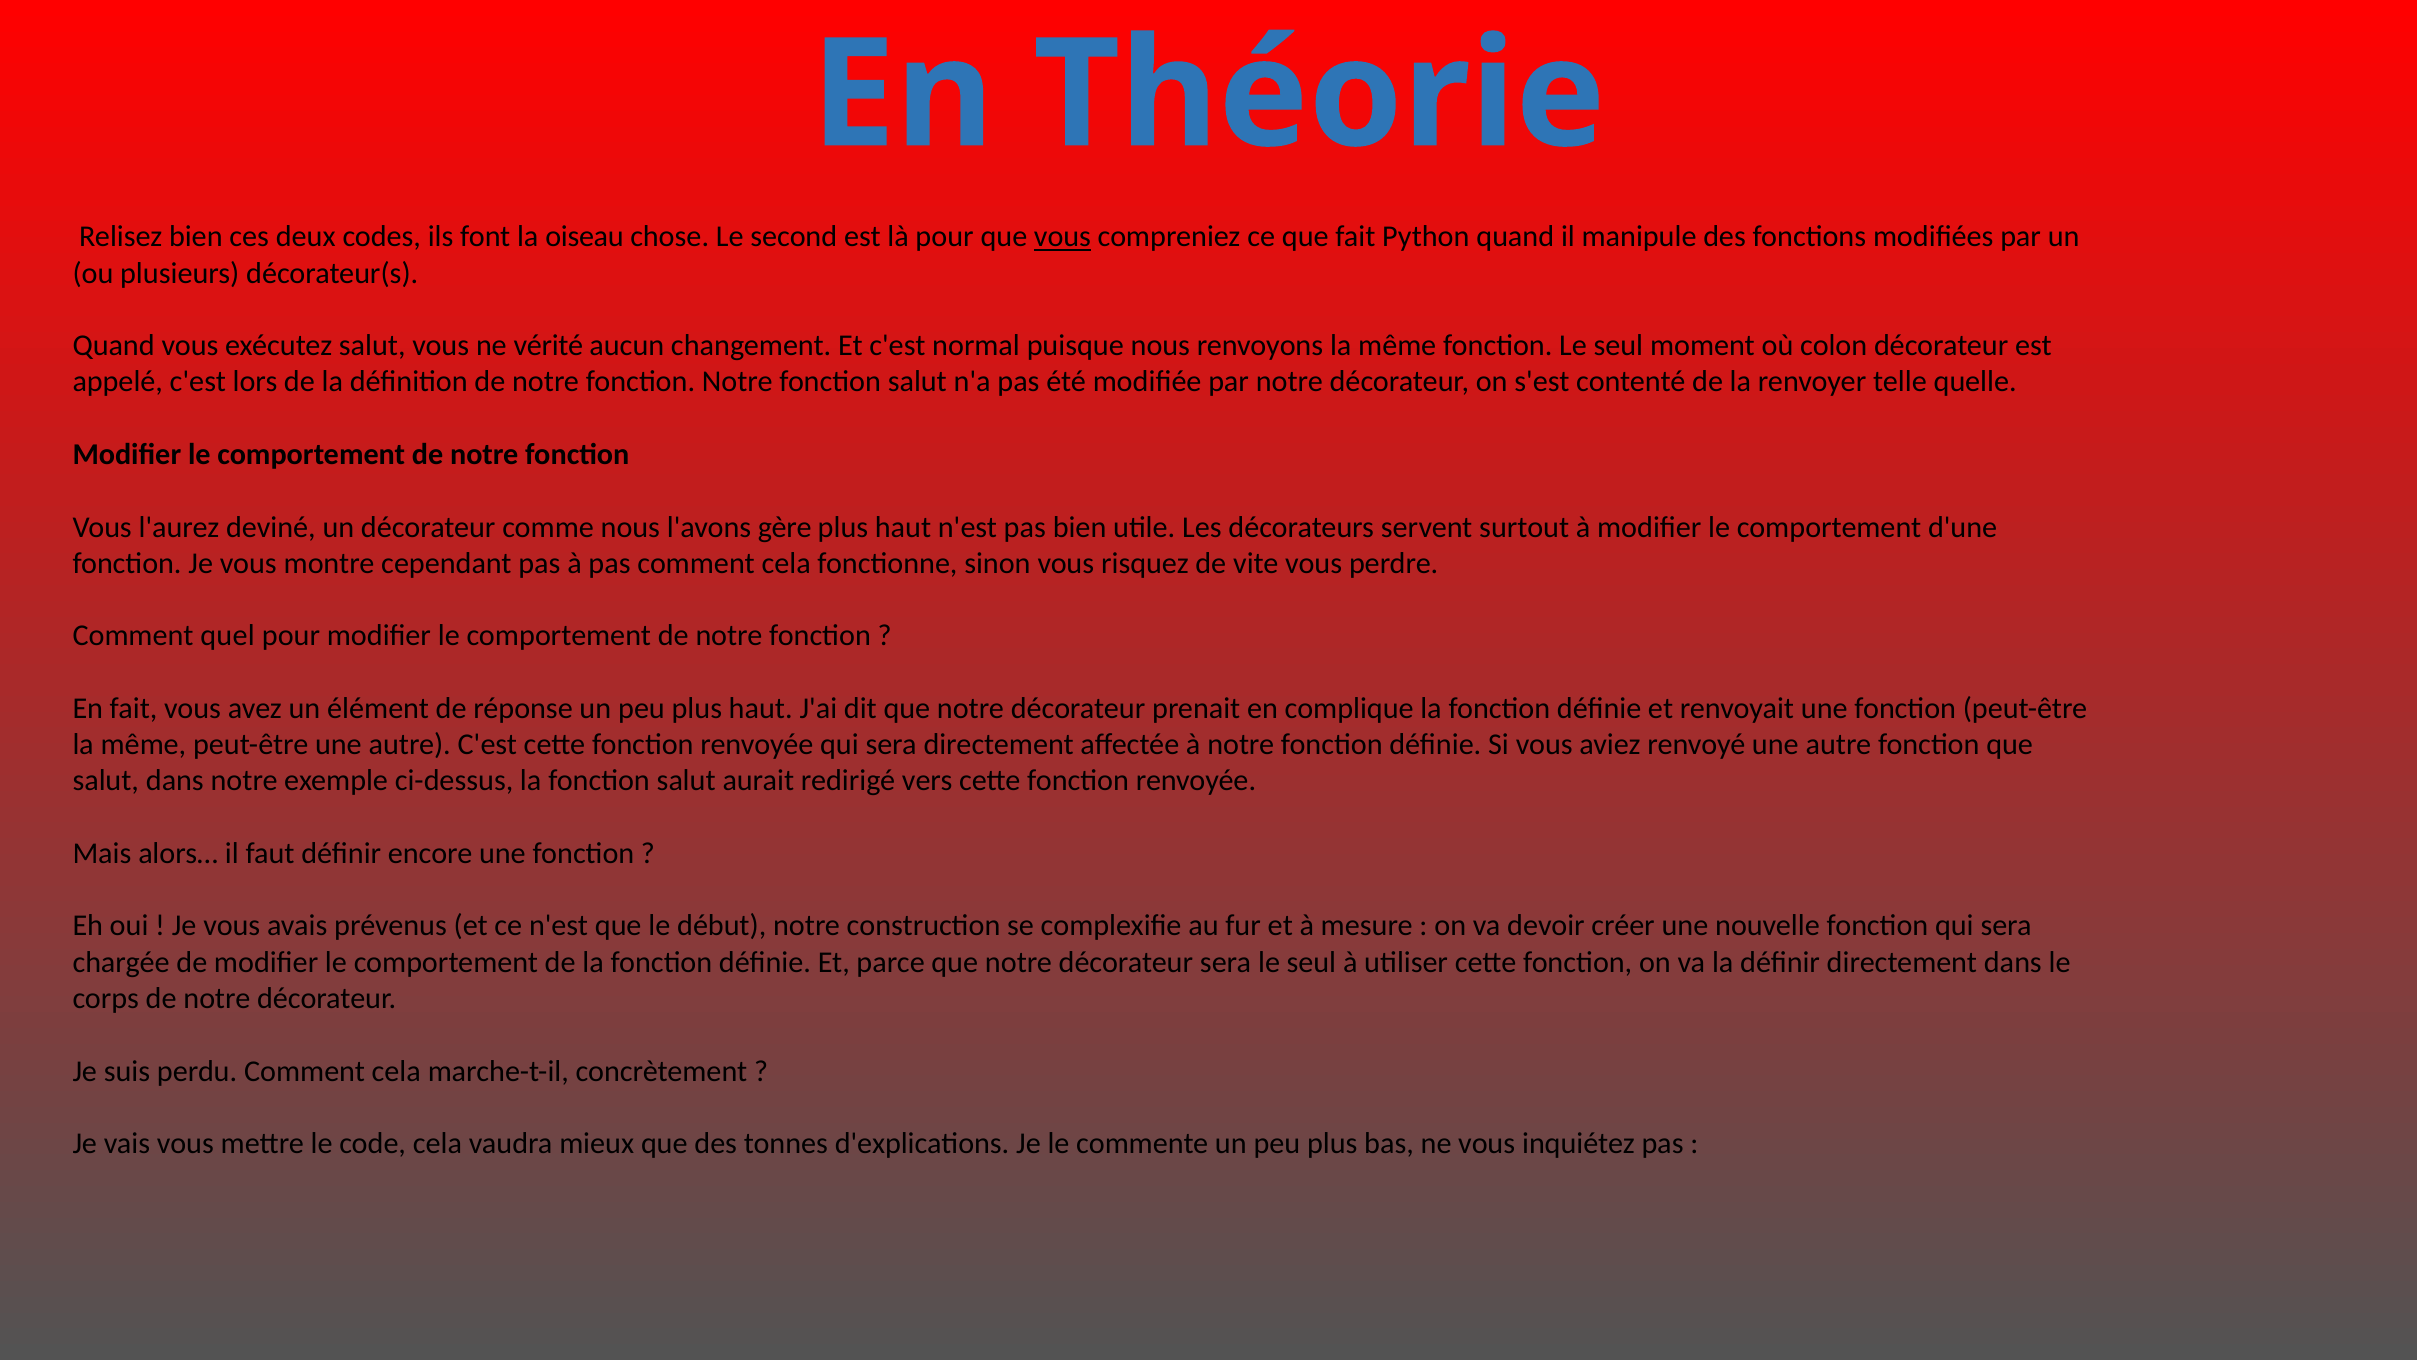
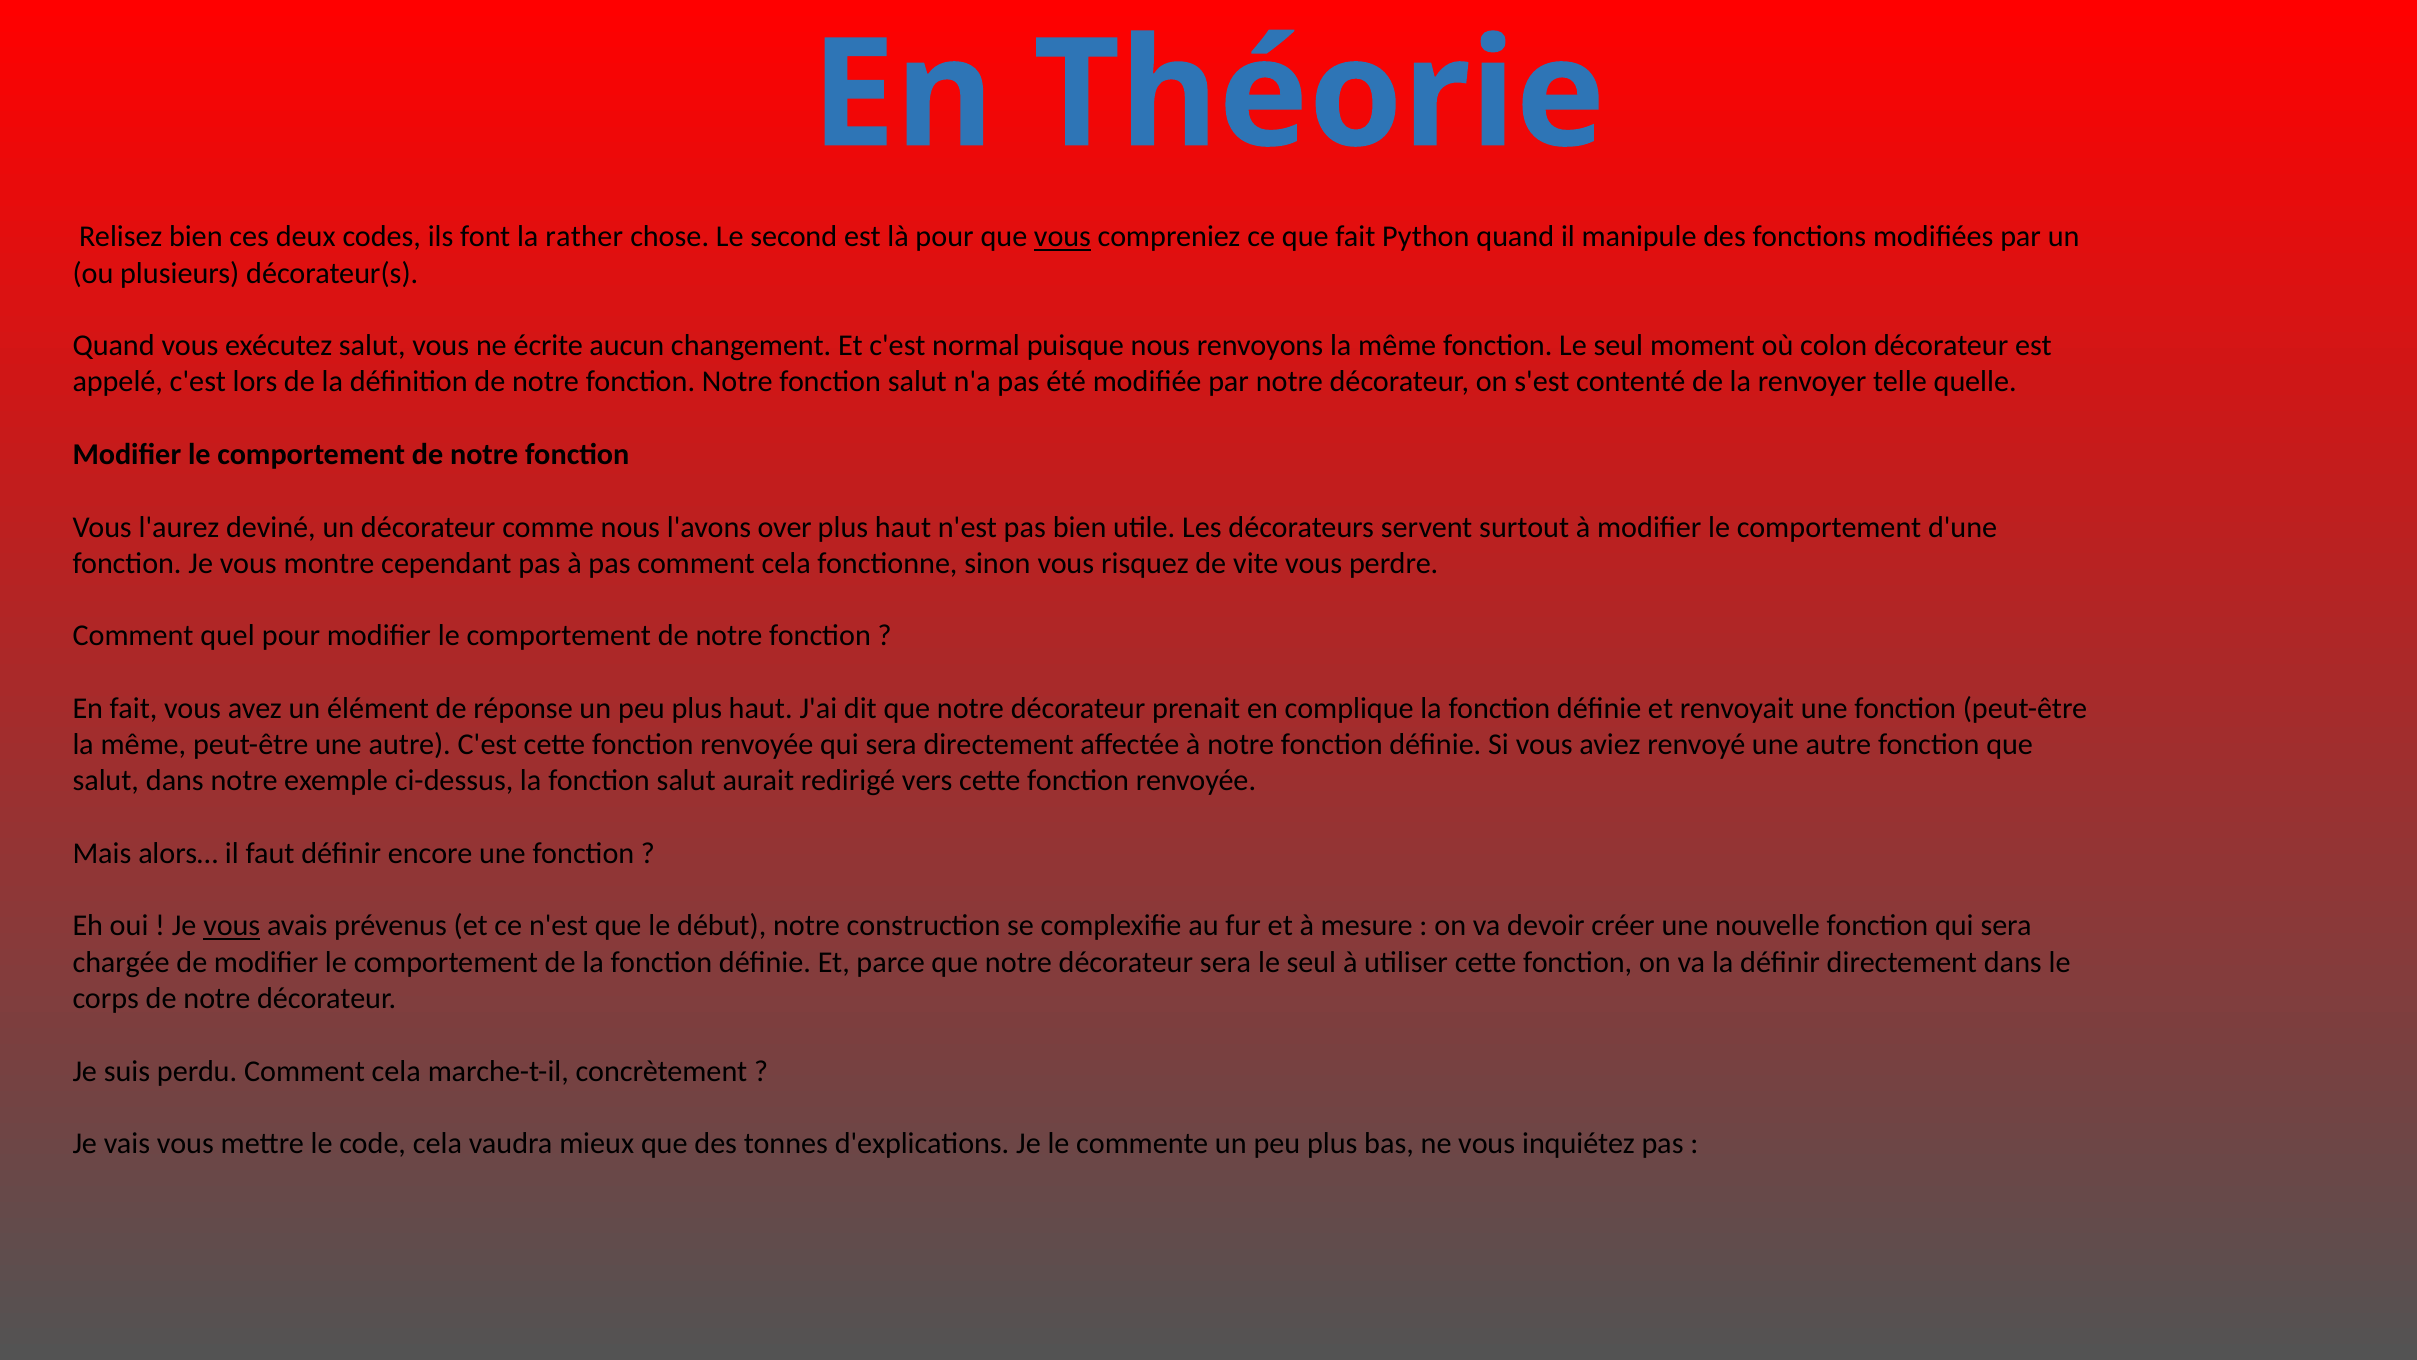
oiseau: oiseau -> rather (584, 237)
vérité: vérité -> écrite (548, 346)
gère: gère -> over (785, 527)
vous underline: none -> present (232, 926)
